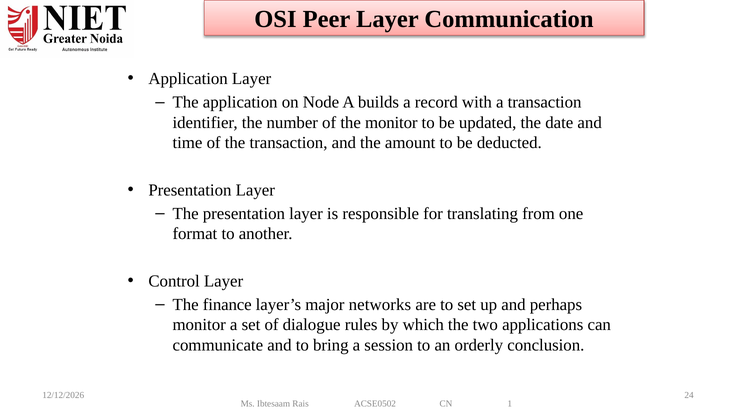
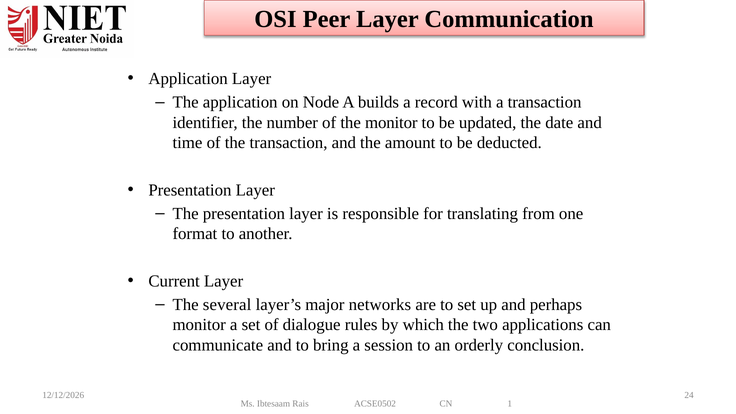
Control: Control -> Current (174, 281)
finance: finance -> several (227, 305)
